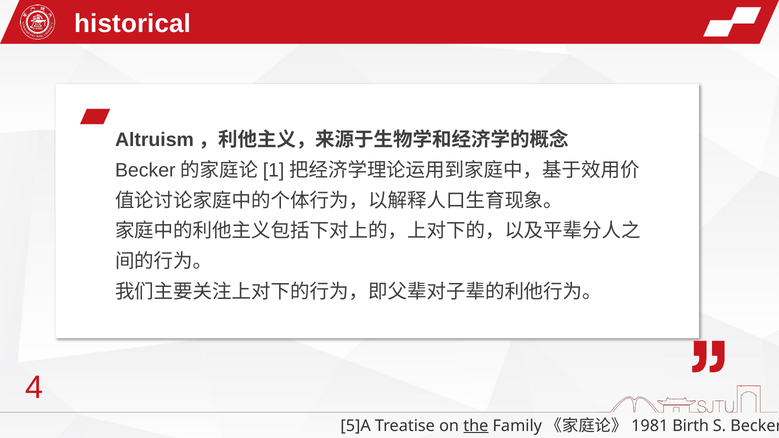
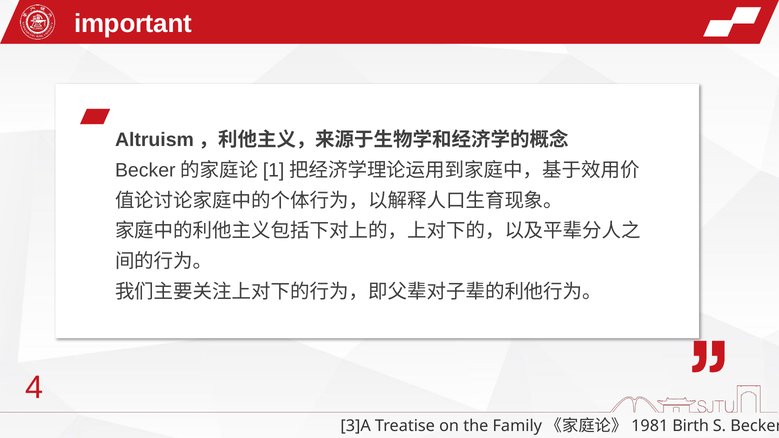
historical: historical -> important (133, 24)
5]A: 5]A -> 3]A (356, 426)
the underline: present -> none (476, 426)
